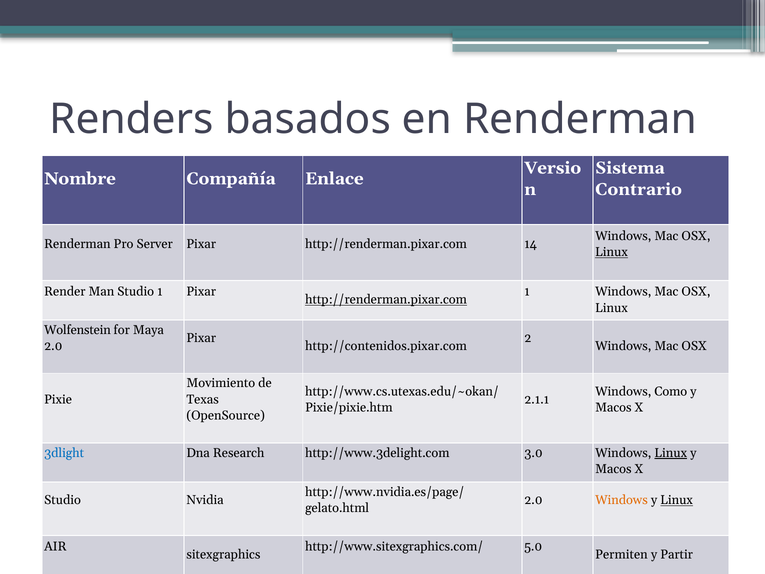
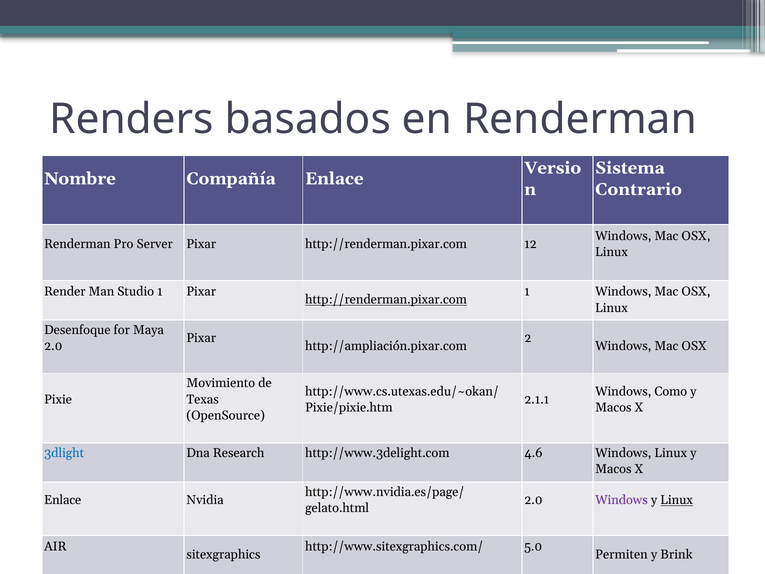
14: 14 -> 12 (531, 244)
Linux underline: present -> none (612, 252)
Wolfenstein: Wolfenstein -> Desenfoque (77, 330)
http://contenidos.pixar.com: http://contenidos.pixar.com -> http://ampliación.pixar.com (386, 346)
3.0: 3.0 -> 4.6 (533, 453)
Linux underline: present -> none (671, 453)
Studio: Studio -> Enlace (63, 500)
Windows colour: orange -> purple (622, 500)
Partir: Partir -> Brink (677, 554)
